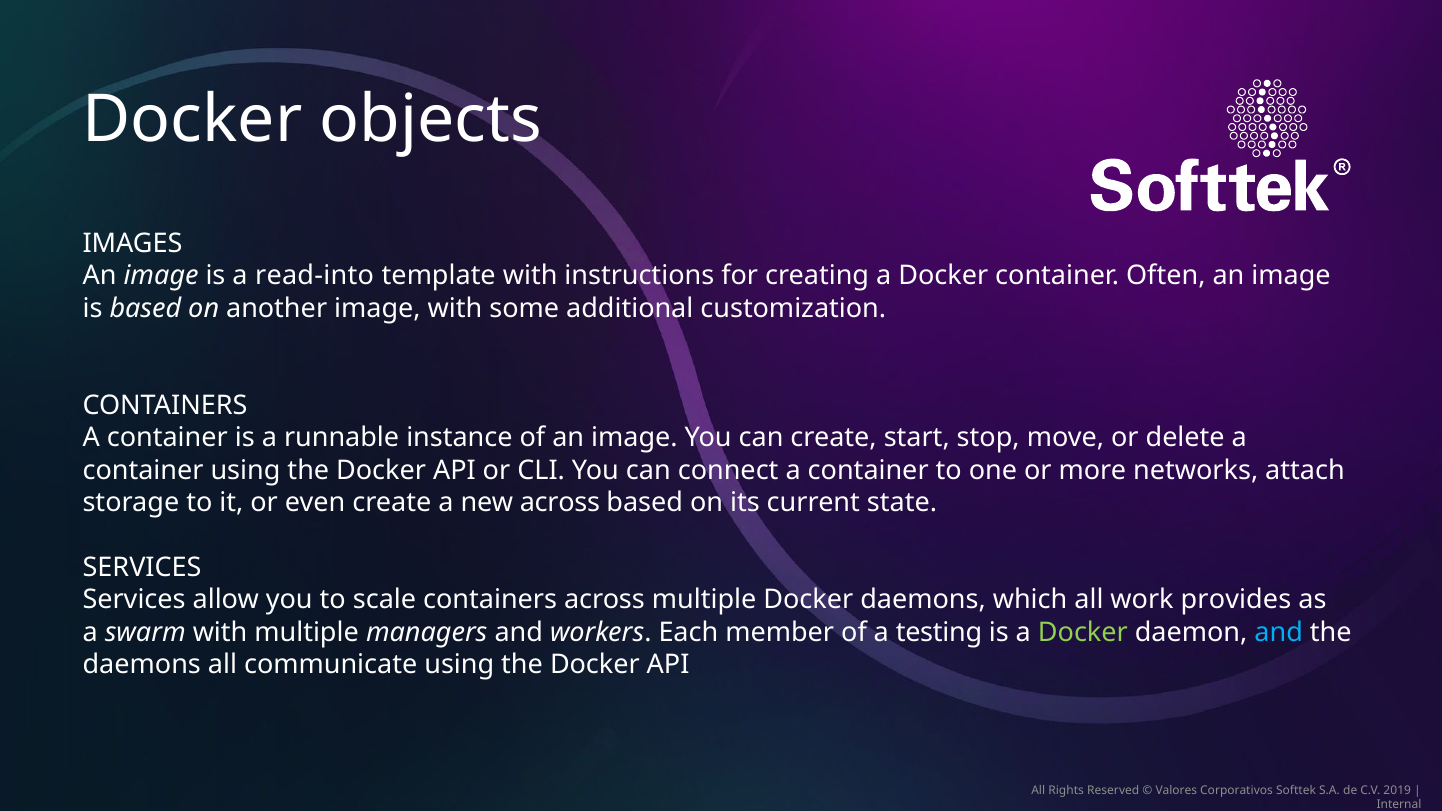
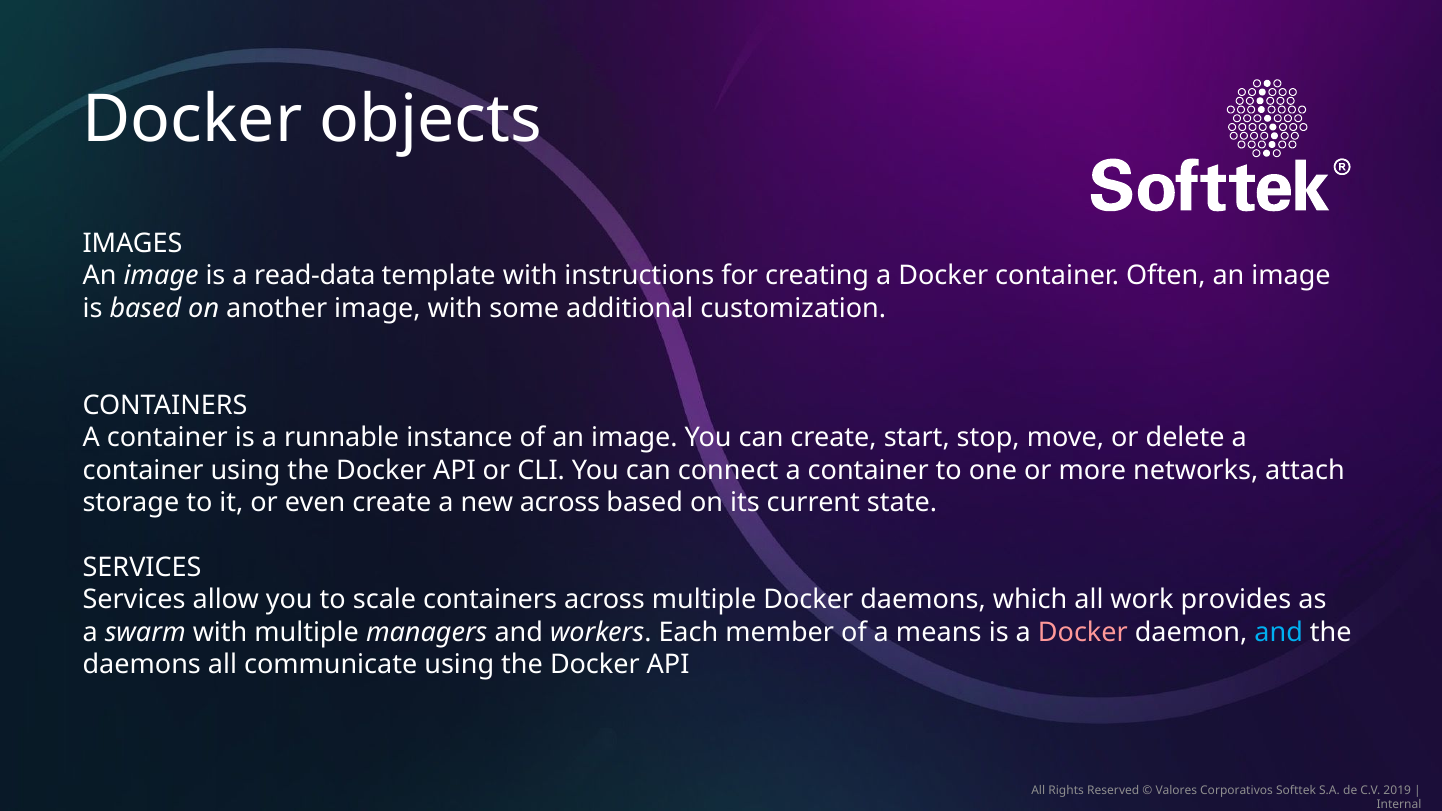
read-into: read-into -> read-data (315, 276)
testing: testing -> means (939, 633)
Docker colour: light green -> pink (1083, 633)
